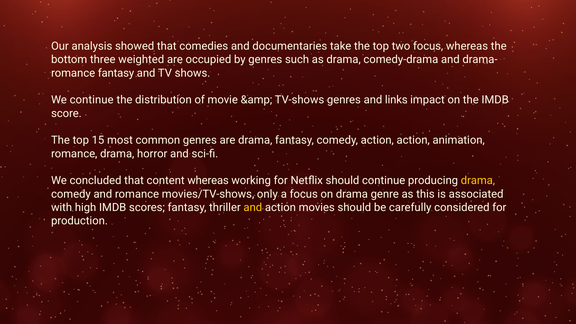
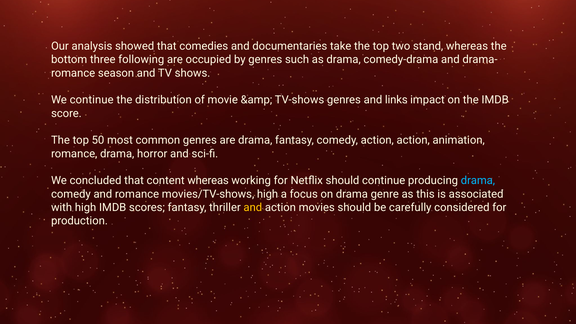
two focus: focus -> stand (428, 46)
weighted: weighted -> following (141, 60)
romance fantasy: fantasy -> season (116, 73)
15: 15 -> 50 (98, 140)
drama colour: yellow -> light blue (478, 181)
movies/TV-shows only: only -> high (267, 194)
